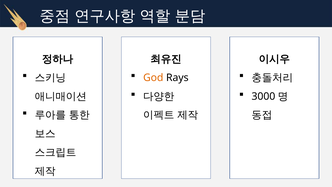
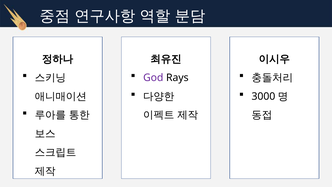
God colour: orange -> purple (153, 78)
